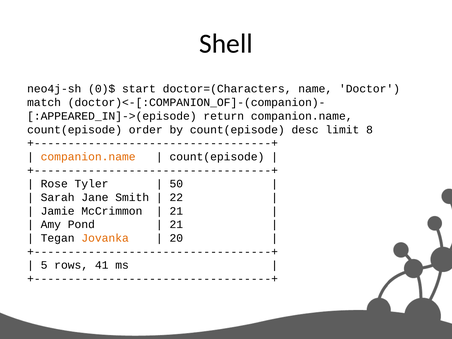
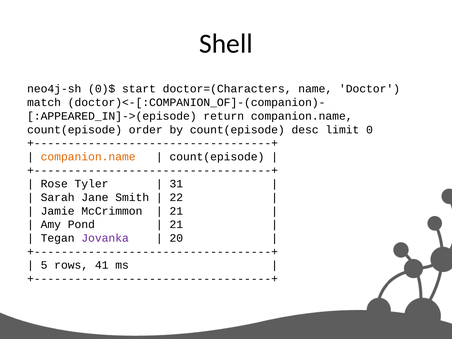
8: 8 -> 0 (370, 130)
50: 50 -> 31 (176, 184)
Jovanka colour: orange -> purple (105, 238)
